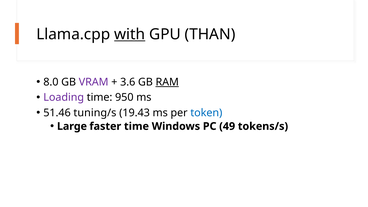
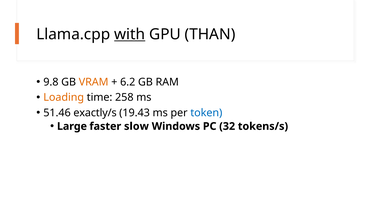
8.0: 8.0 -> 9.8 (51, 82)
VRAM colour: purple -> orange (94, 82)
3.6: 3.6 -> 6.2 (128, 82)
RAM underline: present -> none (167, 82)
Loading colour: purple -> orange (64, 97)
950: 950 -> 258 (124, 97)
tuning/s: tuning/s -> exactly/s (95, 113)
faster time: time -> slow (136, 126)
49: 49 -> 32 (227, 126)
